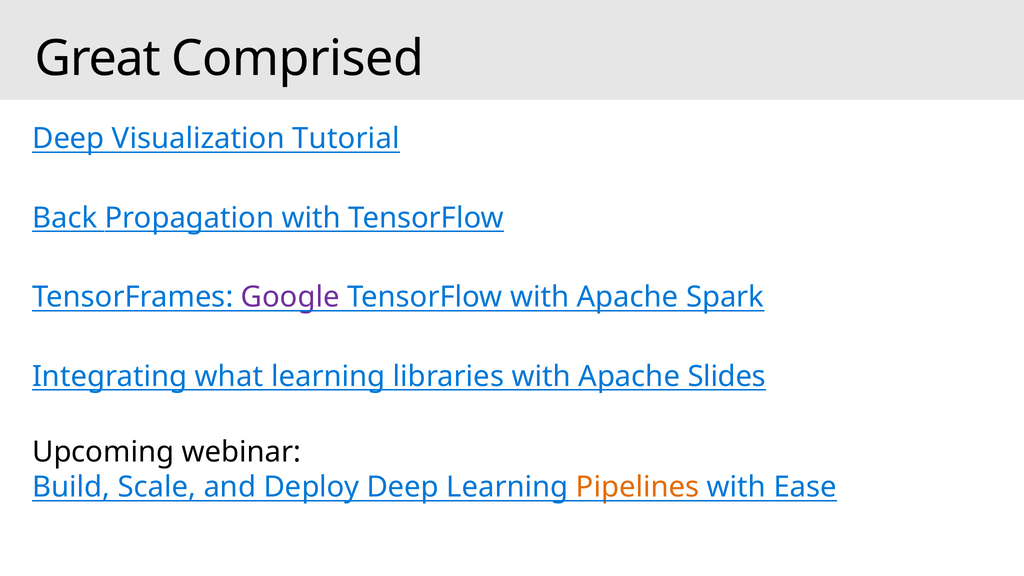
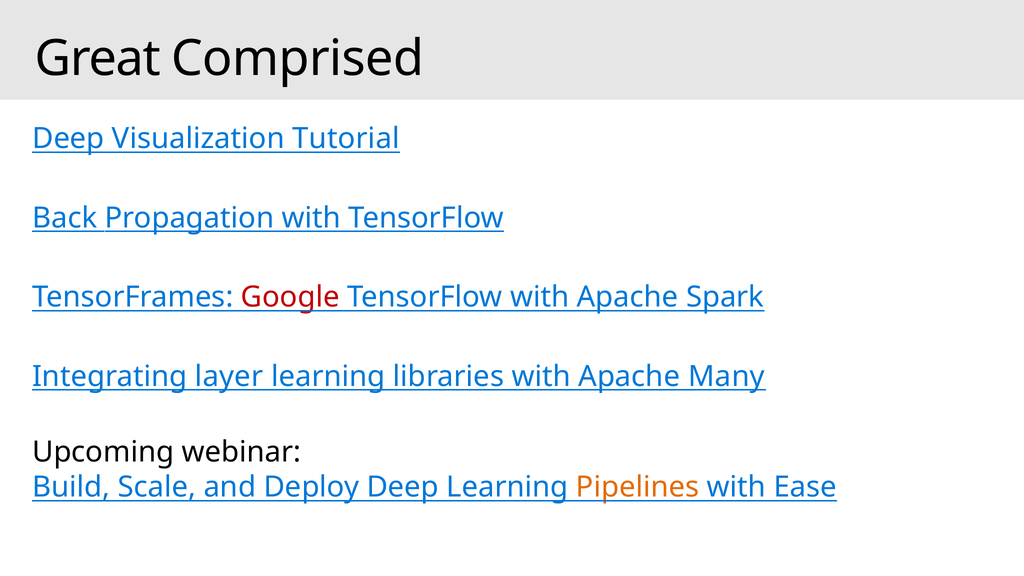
Google colour: purple -> red (290, 297)
what: what -> layer (229, 376)
Slides: Slides -> Many (726, 376)
